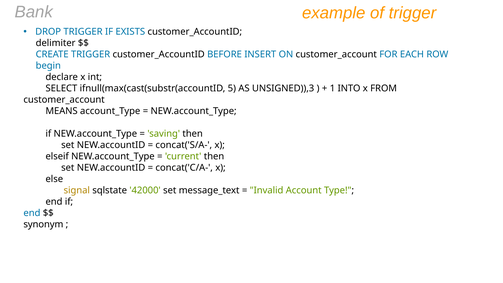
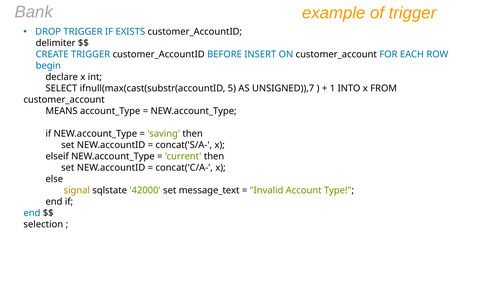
UNSIGNED)),3: UNSIGNED)),3 -> UNSIGNED)),7 (283, 88)
synonym: synonym -> selection (43, 224)
